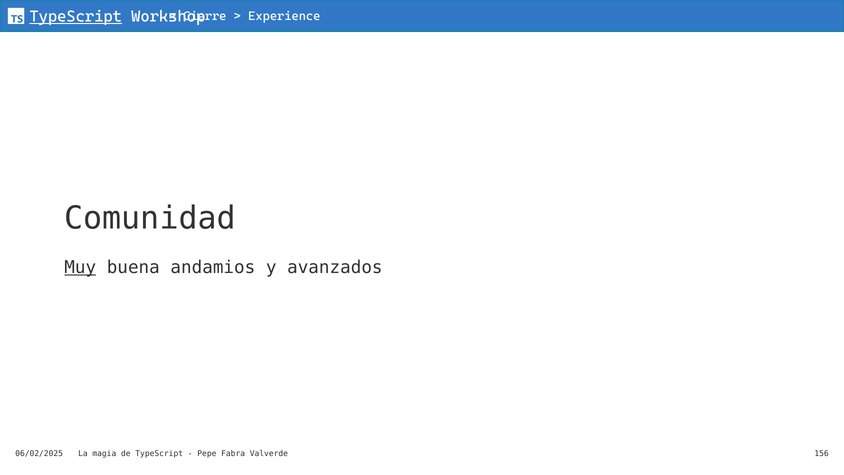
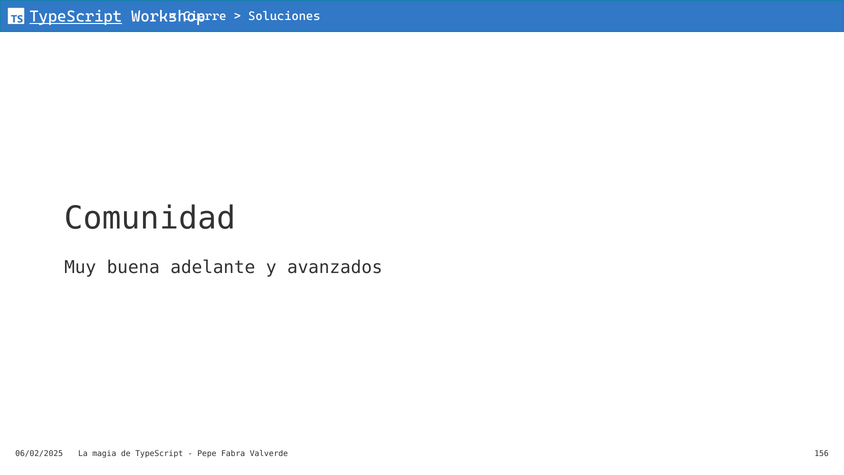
Experience: Experience -> Soluciones (284, 16)
Muy underline: present -> none (80, 267)
andamios: andamios -> adelante (213, 267)
